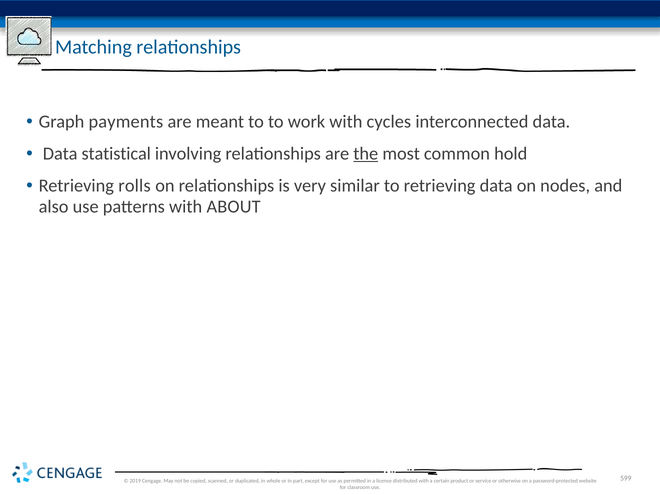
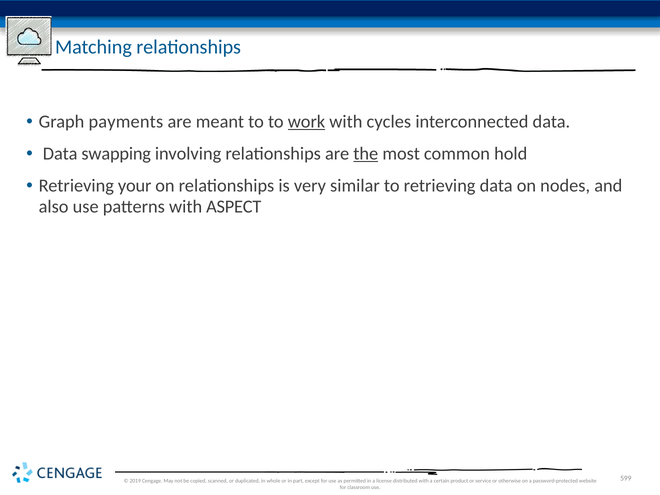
work underline: none -> present (306, 122)
statistical: statistical -> swapping (116, 154)
rolls: rolls -> your (135, 186)
ABOUT: ABOUT -> ASPECT (234, 206)
